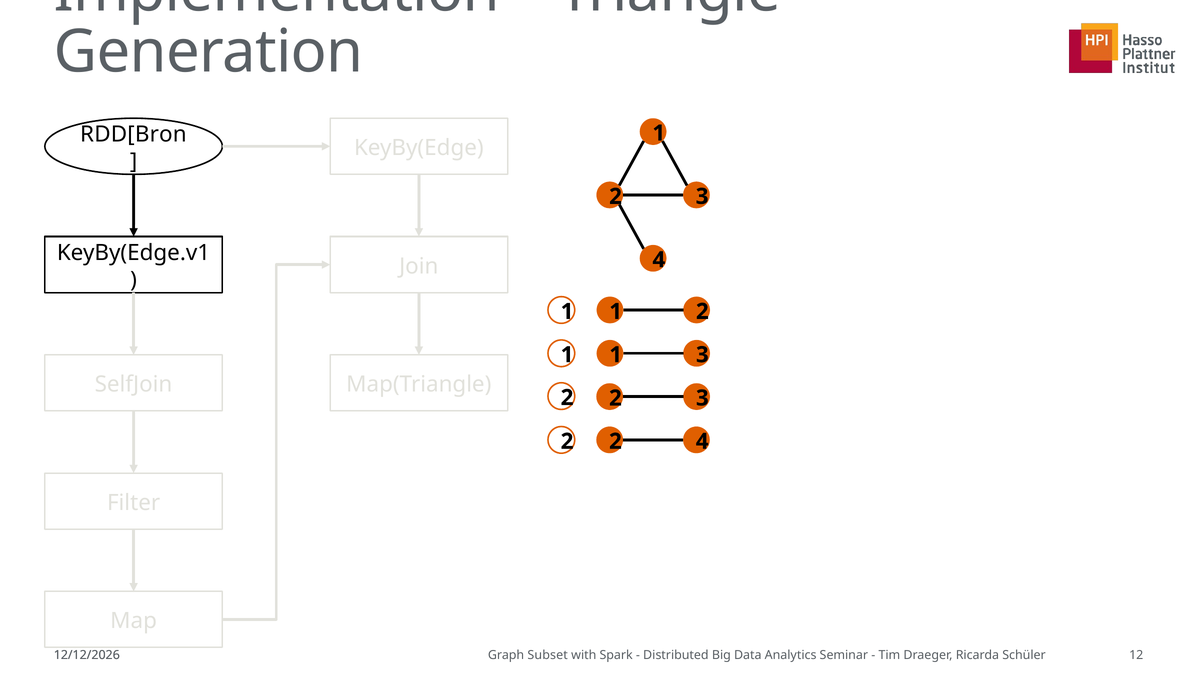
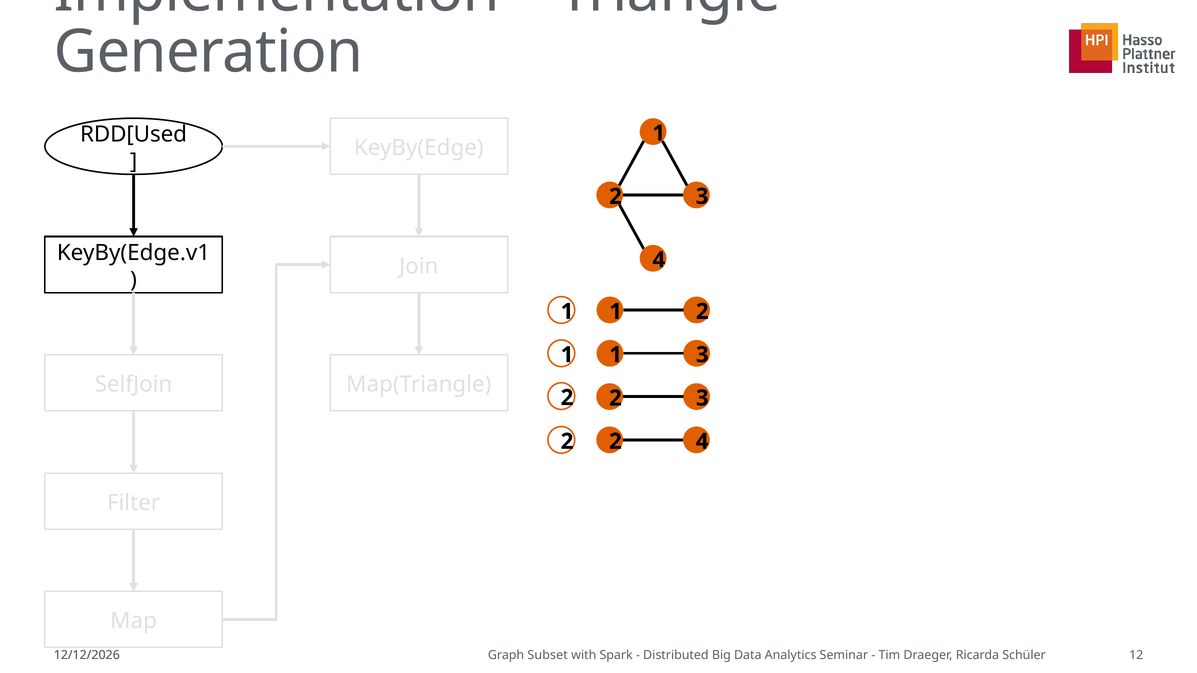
RDD[Bron: RDD[Bron -> RDD[Used (134, 134)
